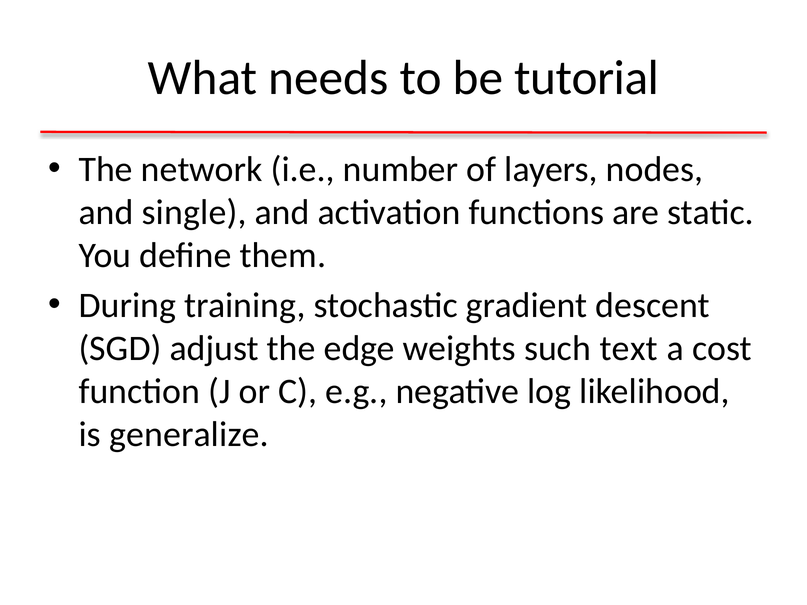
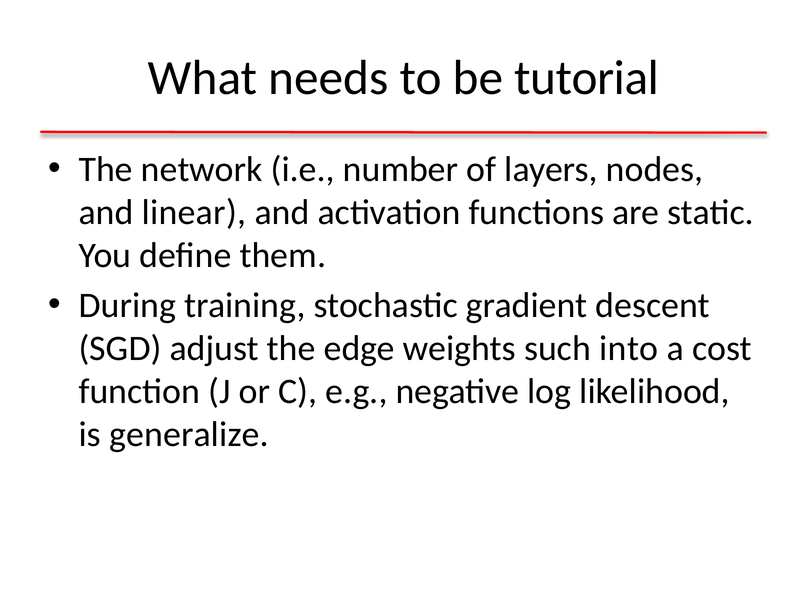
single: single -> linear (194, 212)
text: text -> into (629, 349)
